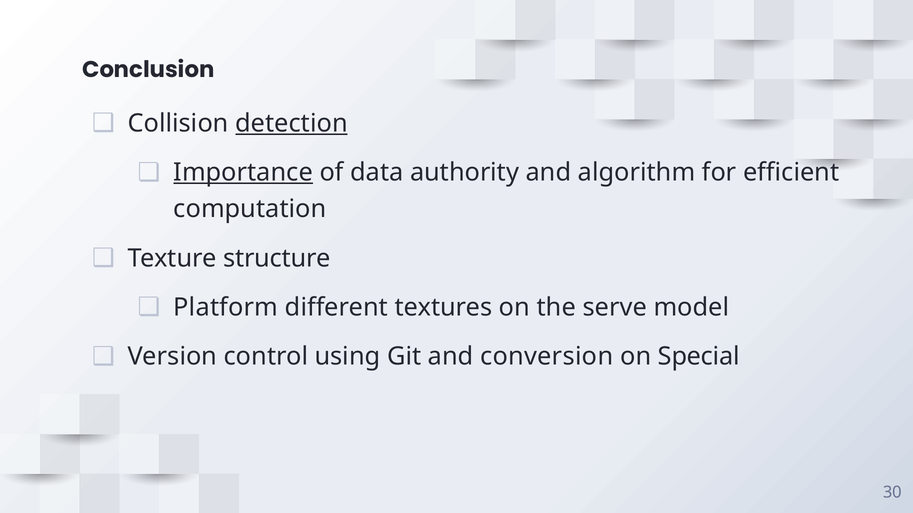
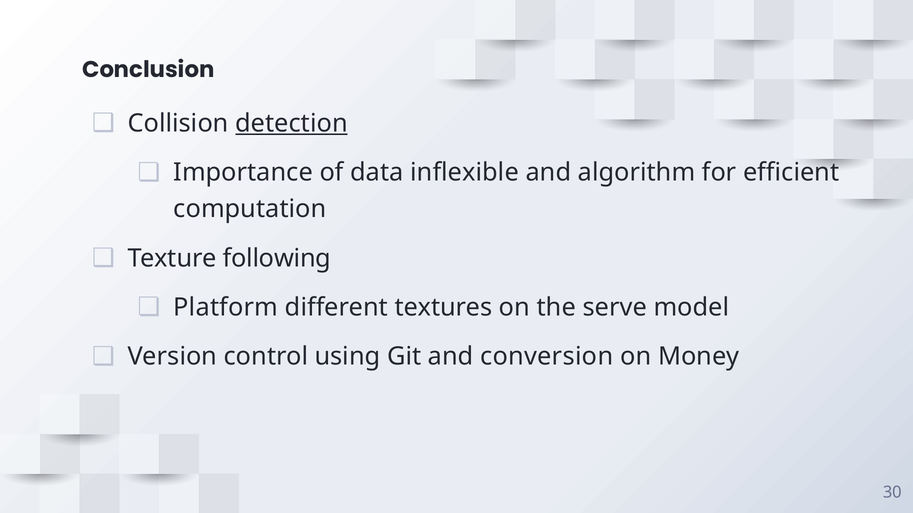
Importance underline: present -> none (243, 173)
authority: authority -> inflexible (465, 173)
structure: structure -> following (277, 258)
Special: Special -> Money (699, 357)
